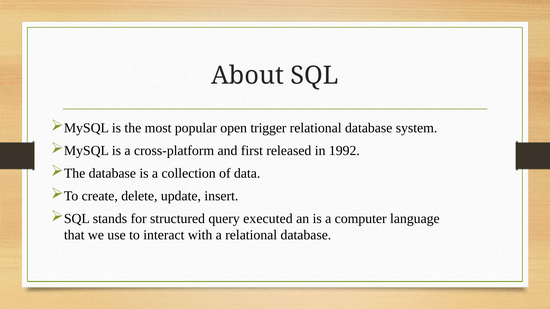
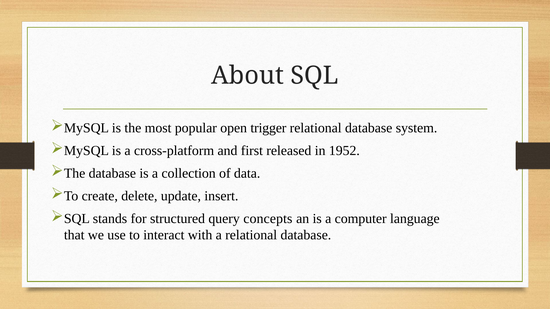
1992: 1992 -> 1952 (344, 151)
executed: executed -> concepts (268, 219)
